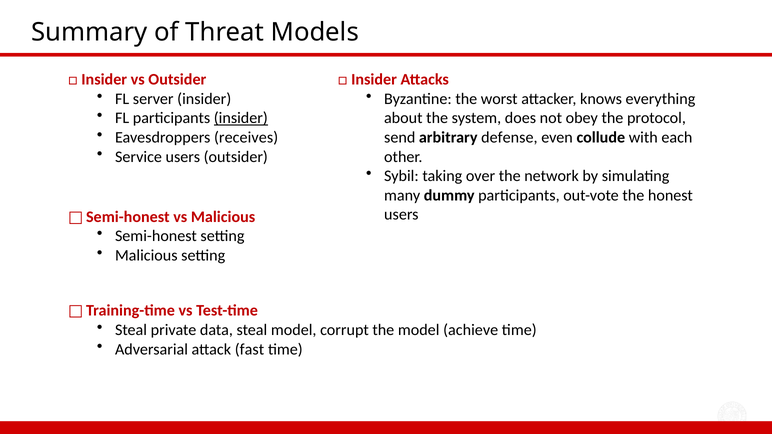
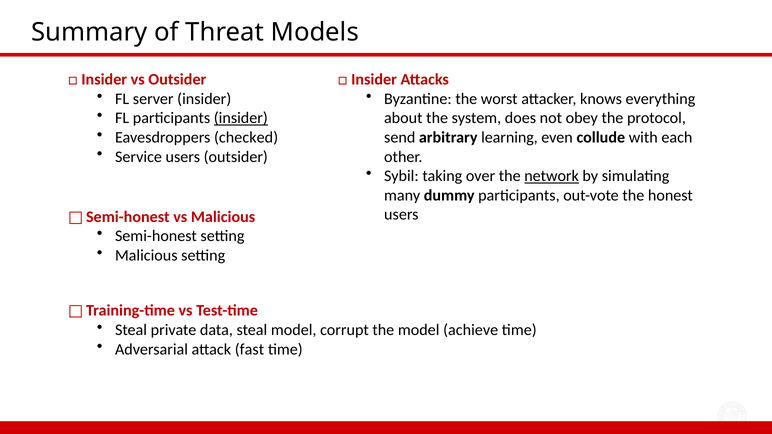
receives: receives -> checked (246, 138)
defense: defense -> learning (509, 138)
network underline: none -> present (552, 176)
